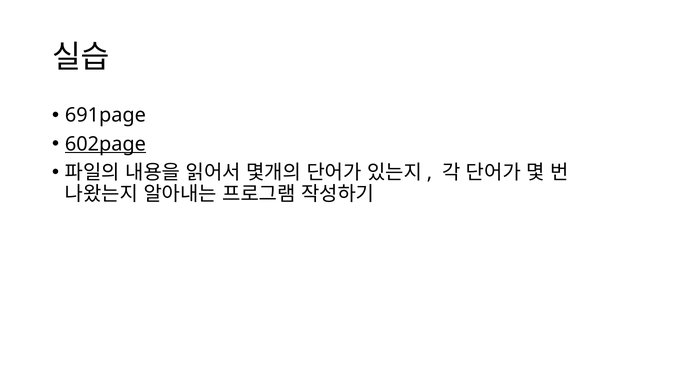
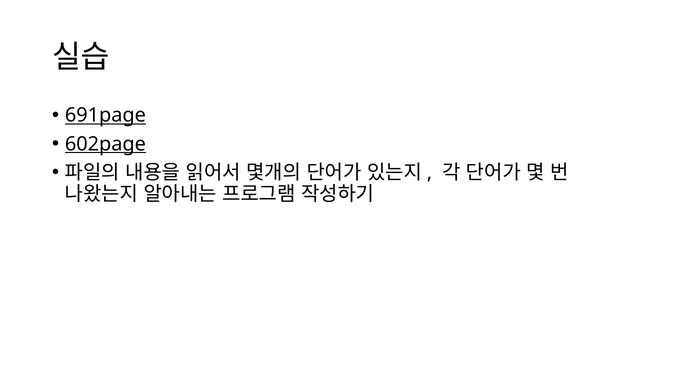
691page underline: none -> present (105, 115)
